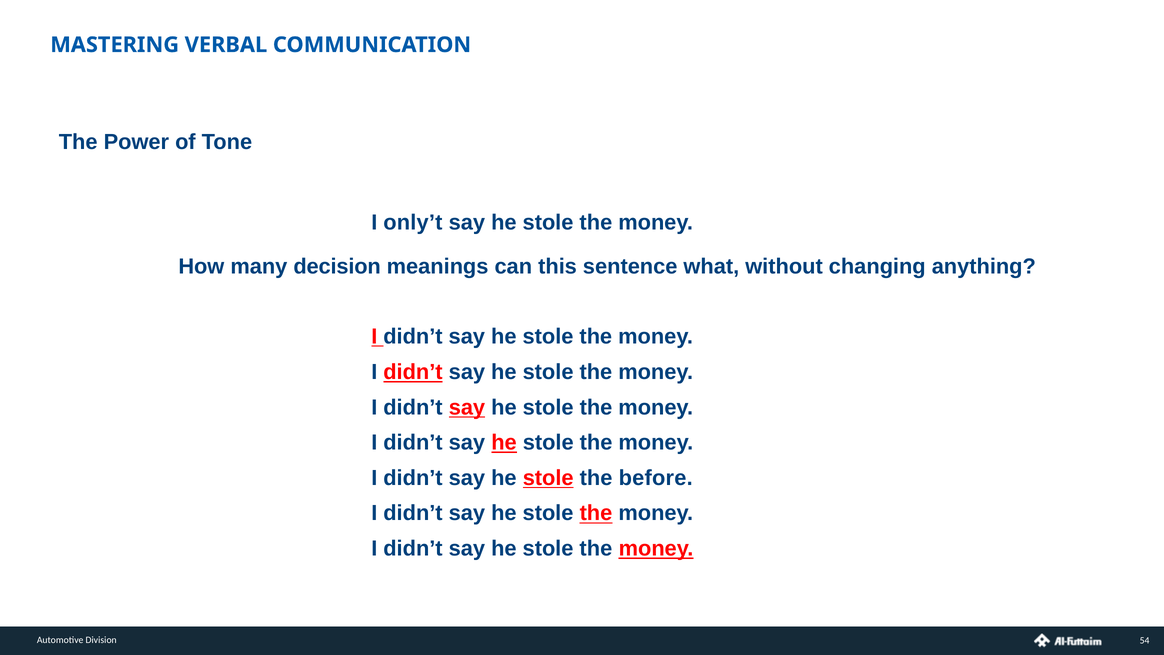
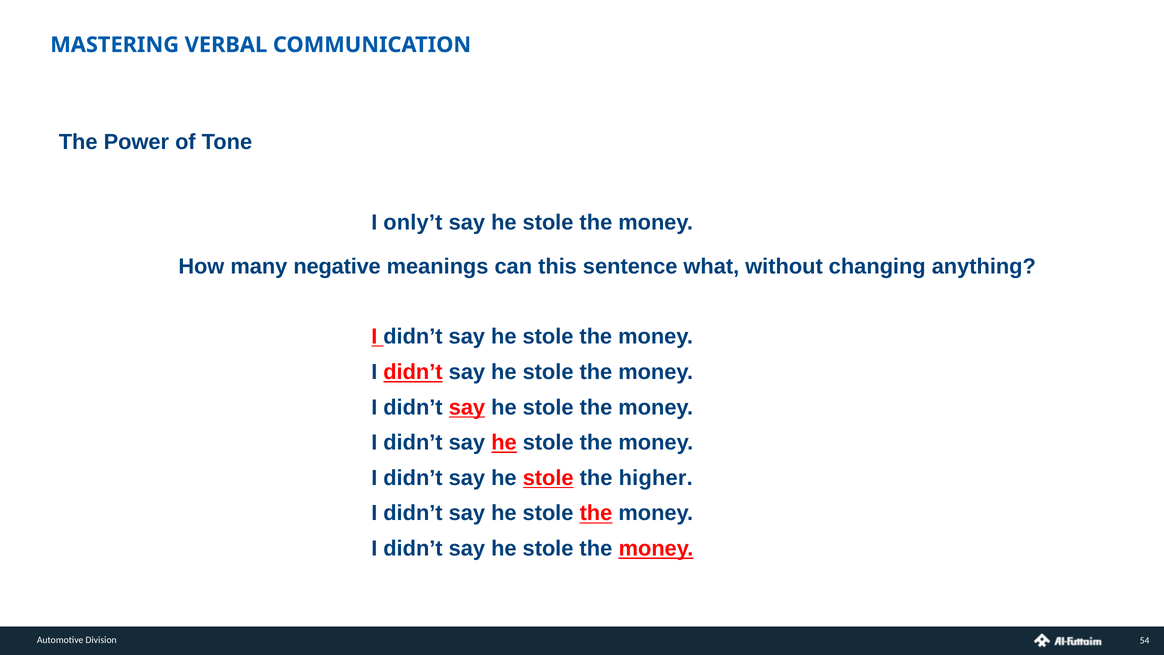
decision: decision -> negative (337, 266)
before: before -> higher (656, 478)
